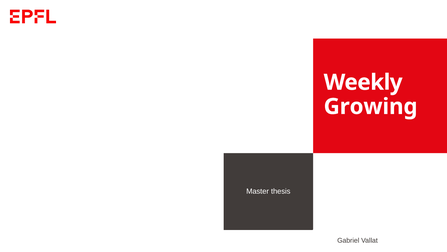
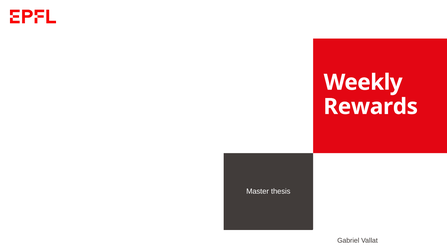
Growing: Growing -> Rewards (371, 106)
